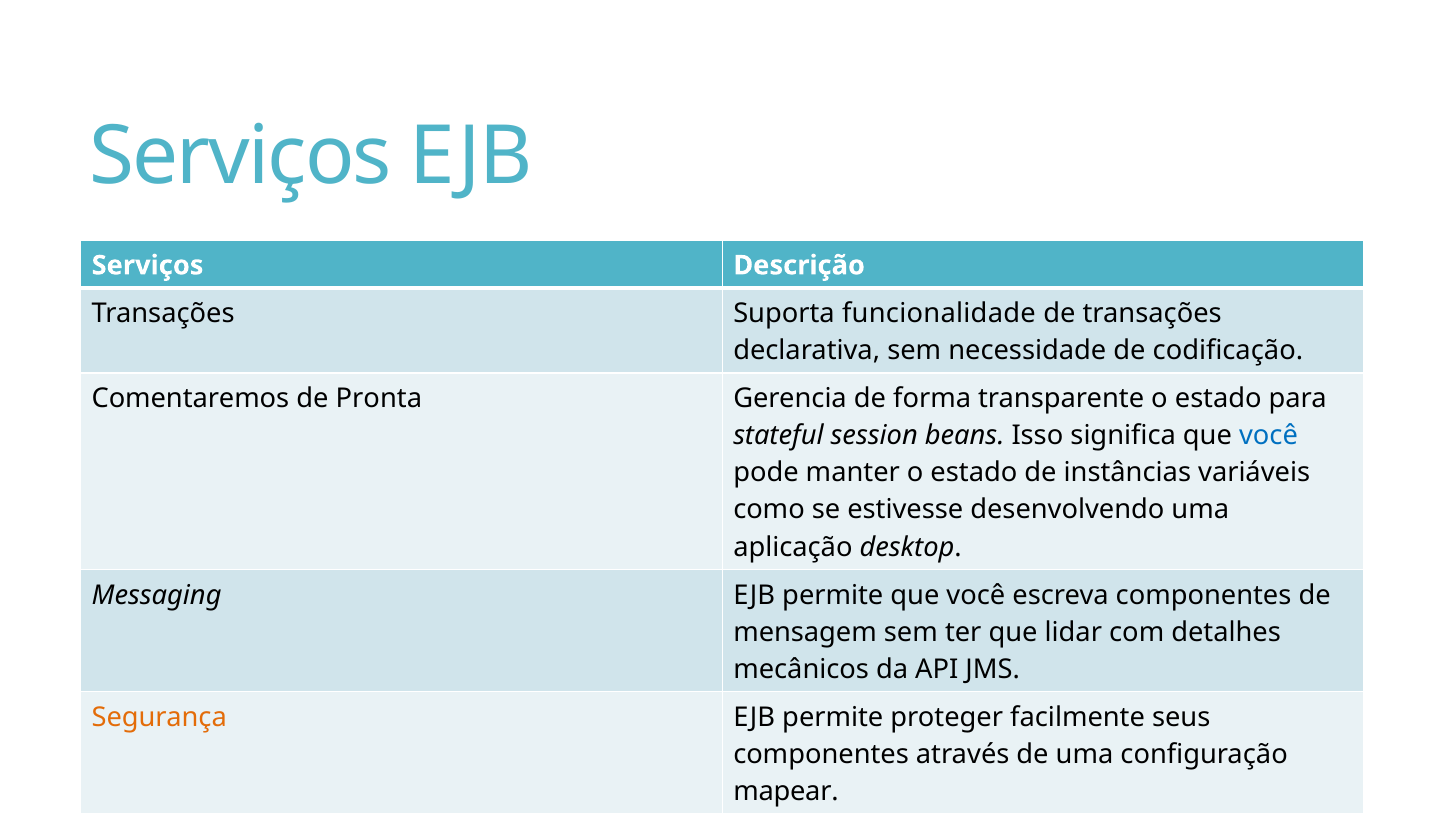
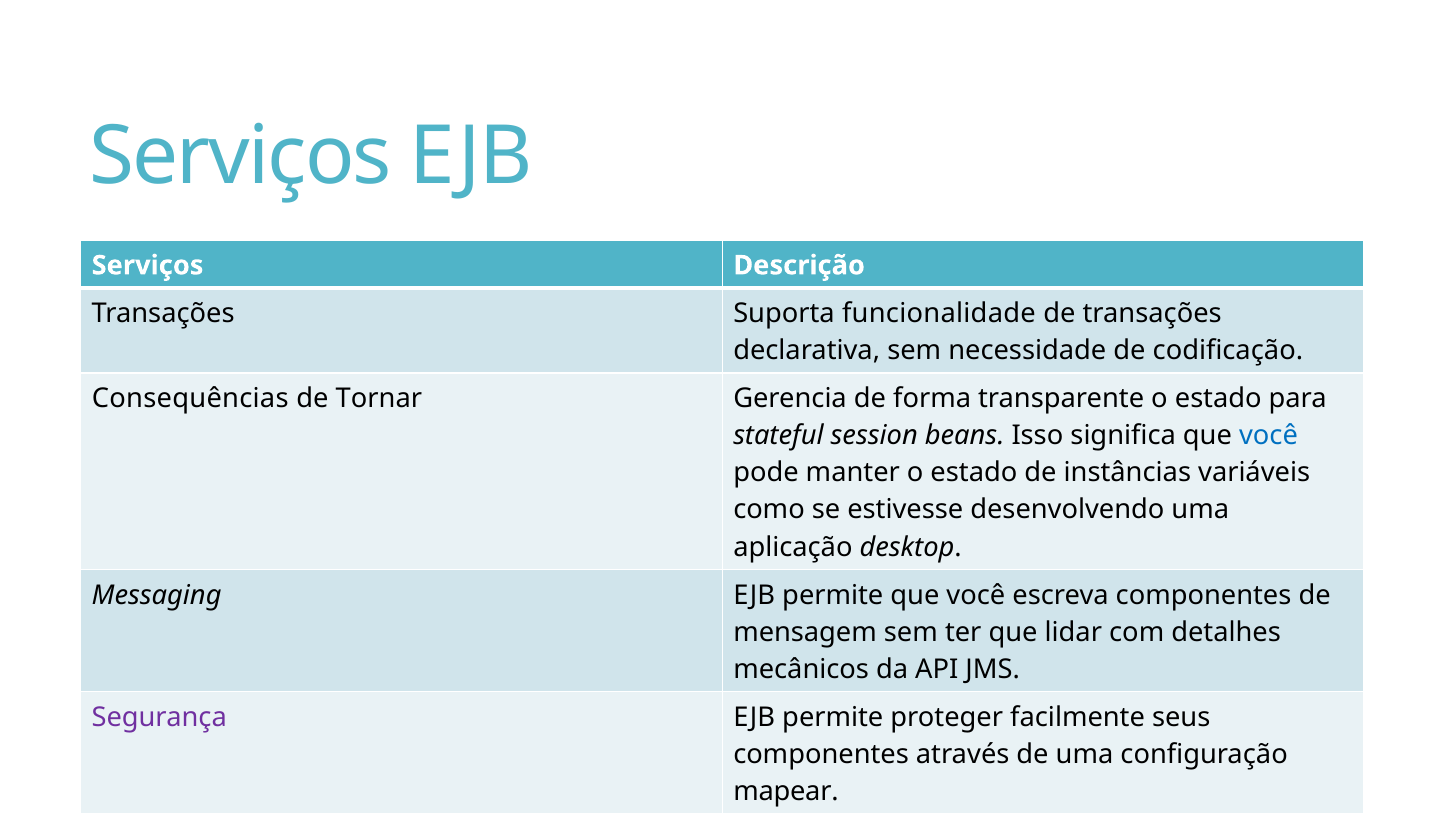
Comentaremos: Comentaremos -> Consequências (190, 399)
Pronta: Pronta -> Tornar (379, 399)
Segurança colour: orange -> purple (159, 718)
